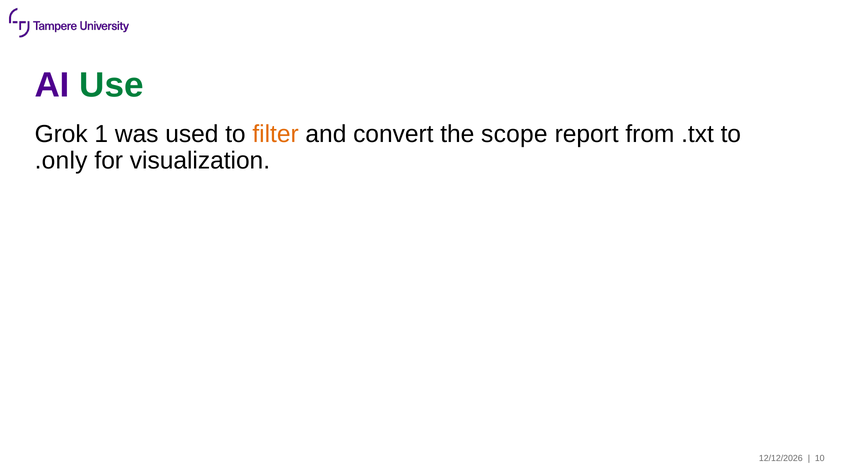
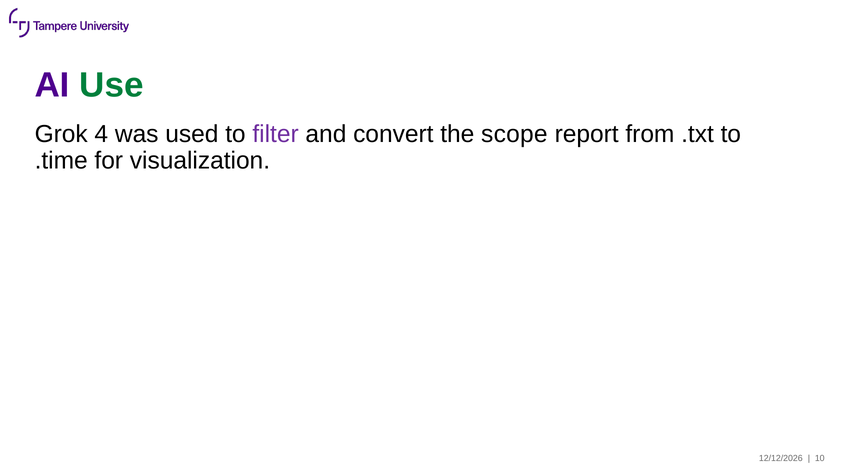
1: 1 -> 4 (101, 134)
filter colour: orange -> purple (276, 134)
.only: .only -> .time (61, 161)
